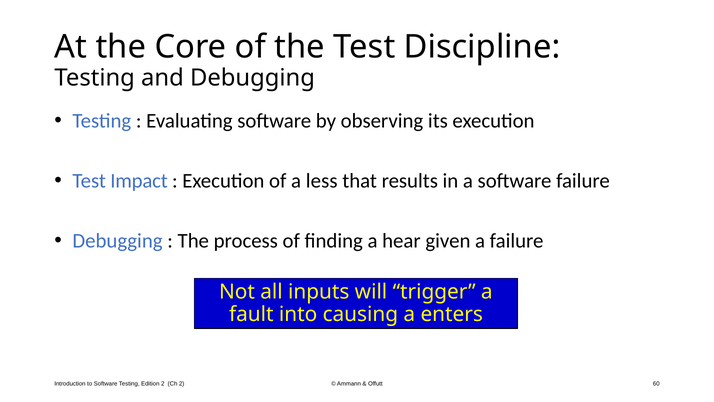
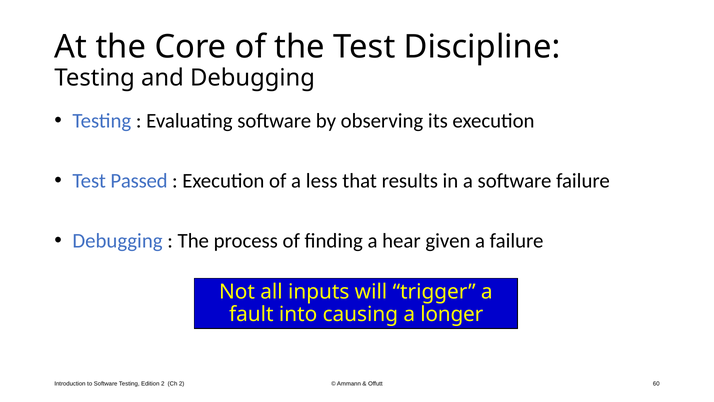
Impact: Impact -> Passed (139, 181)
enters: enters -> longer (452, 314)
